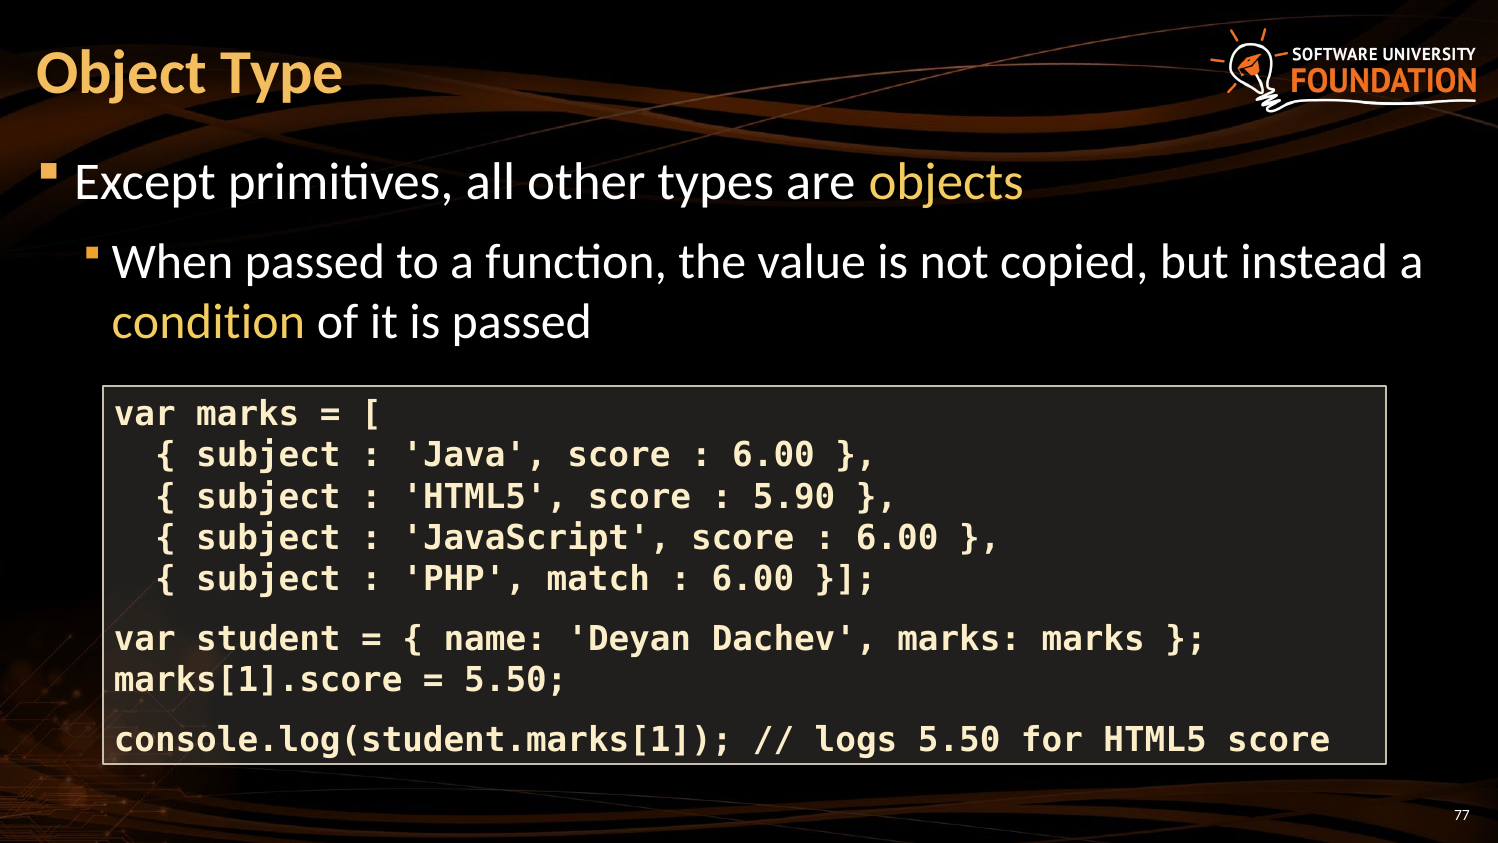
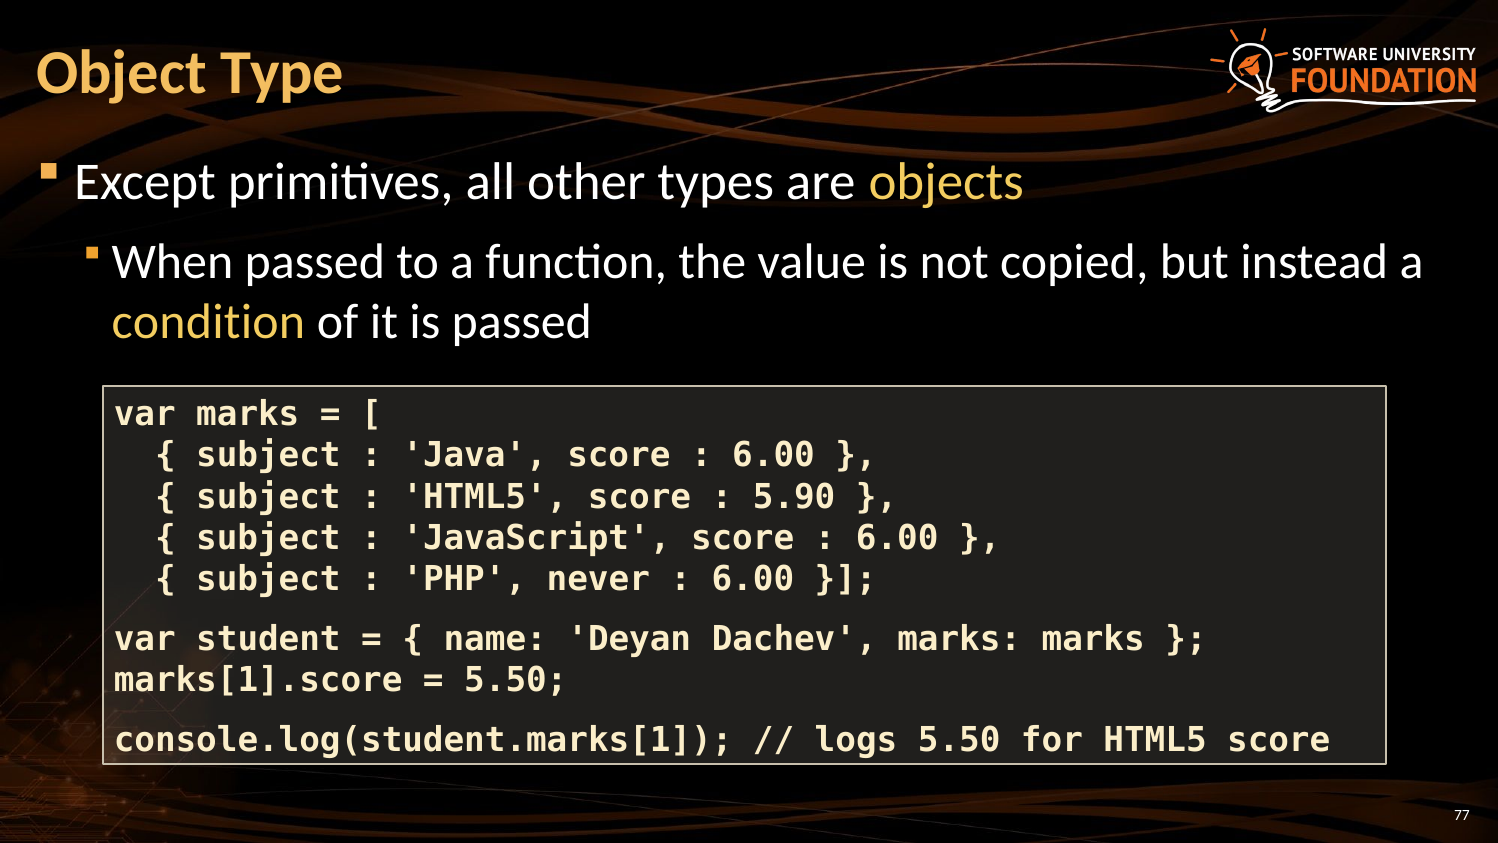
match: match -> never (598, 579)
